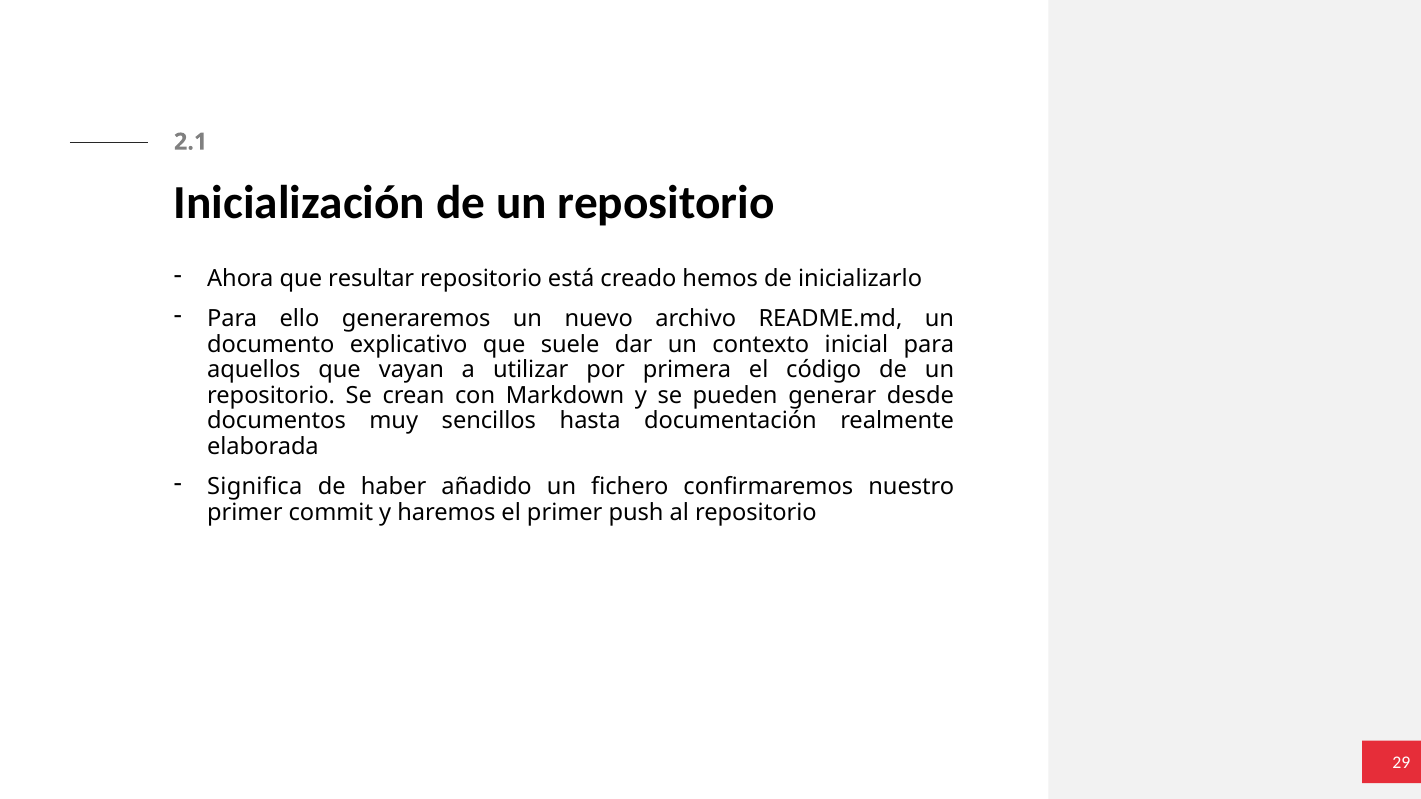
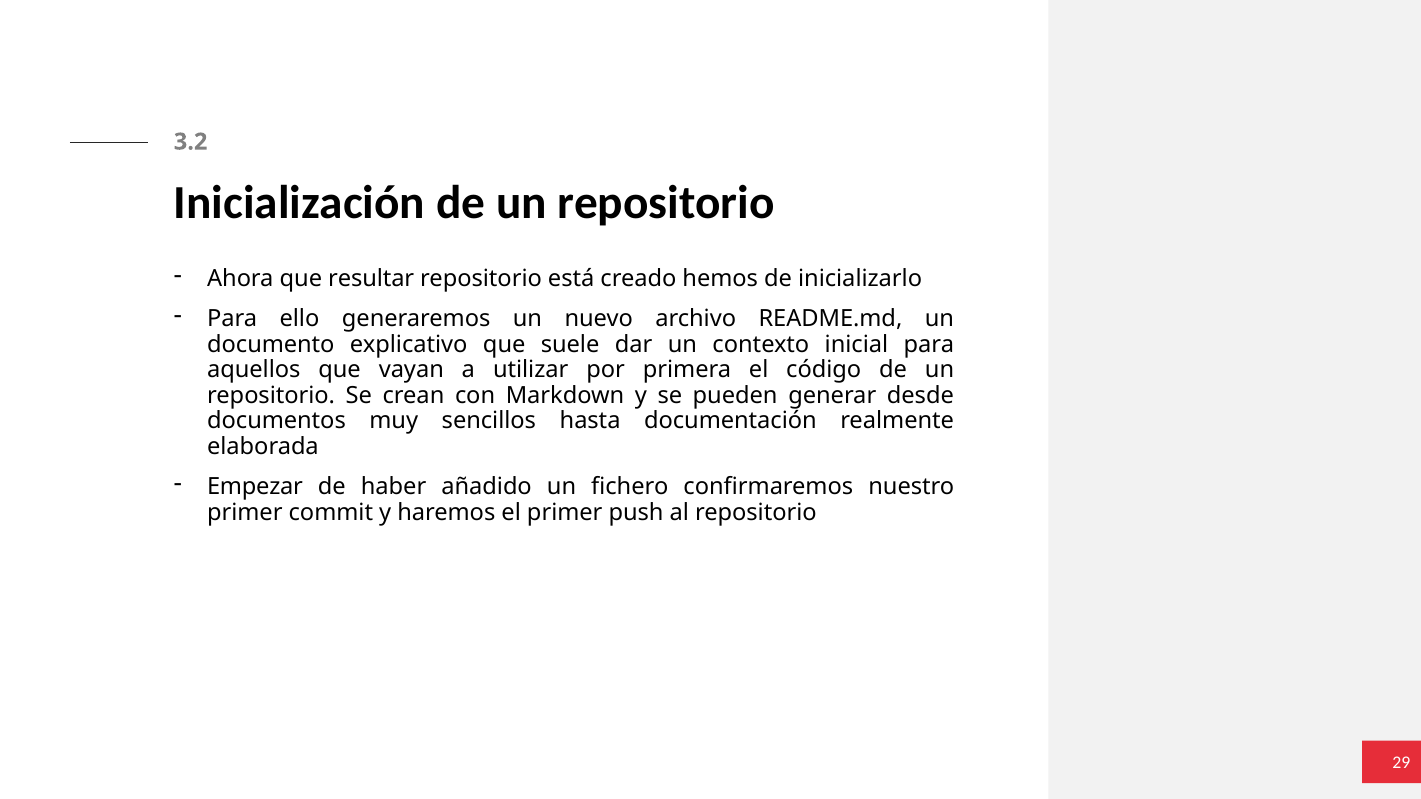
2.1: 2.1 -> 3.2 (191, 142)
Significa: Significa -> Empezar (255, 487)
